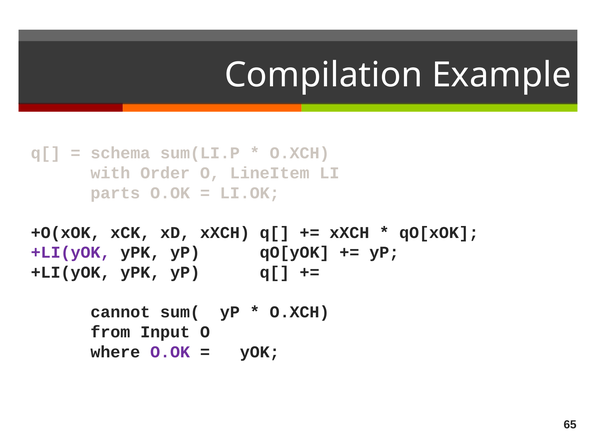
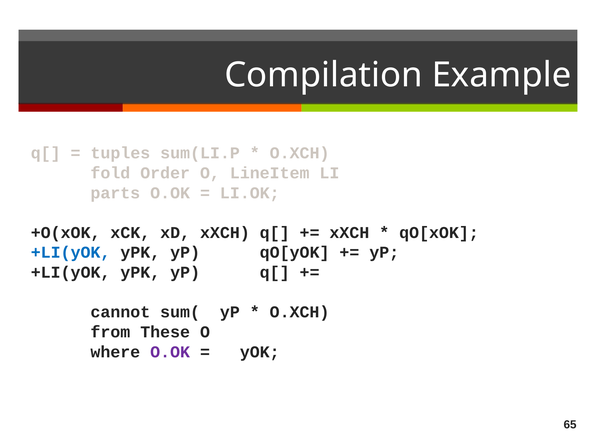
schema: schema -> tuples (120, 153)
with: with -> fold (110, 173)
+LI(yOK colour: purple -> blue (71, 253)
Input: Input -> These (165, 332)
